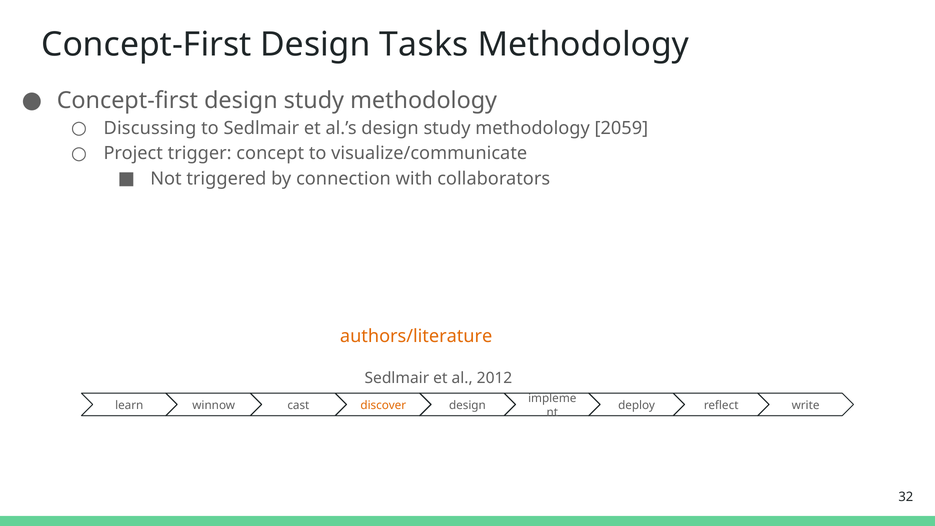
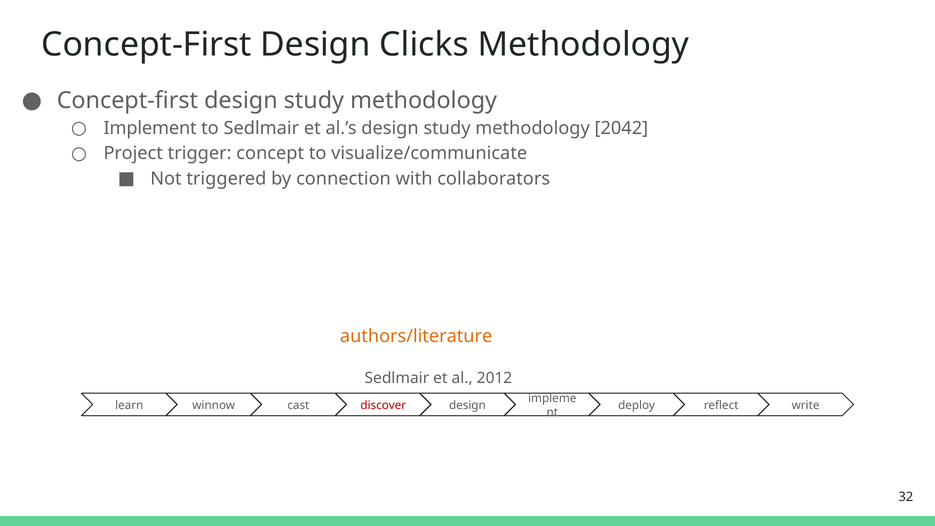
Design Tasks: Tasks -> Clicks (424, 45)
Discussing: Discussing -> Implement (150, 128)
2059: 2059 -> 2042 (621, 128)
discover colour: orange -> red (383, 405)
